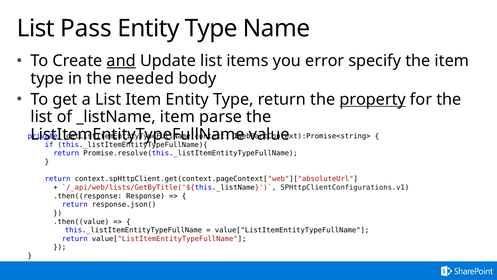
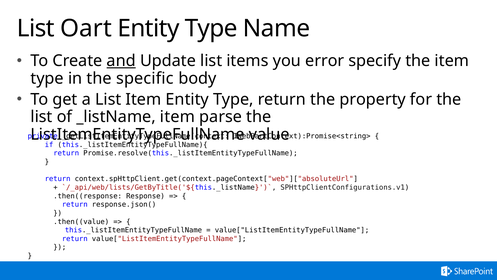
Pass: Pass -> Oart (86, 28)
needed: needed -> specific (145, 78)
property underline: present -> none (373, 99)
